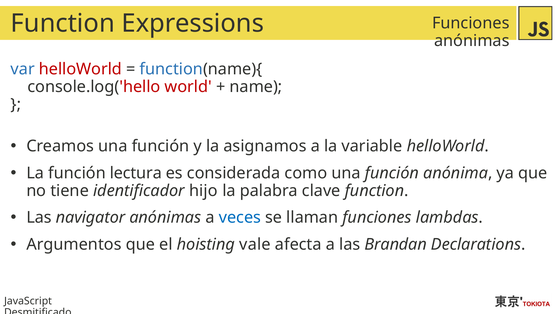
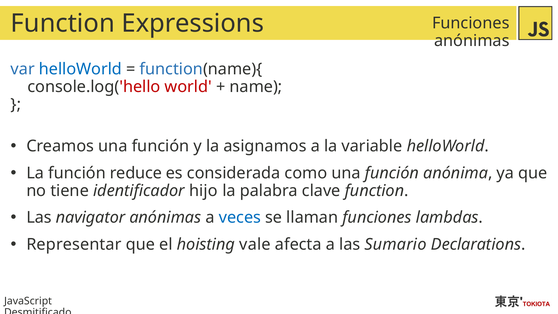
helloWorld colour: red -> blue (80, 69)
lectura: lectura -> reduce (136, 173)
Argumentos: Argumentos -> Representar (74, 244)
Brandan: Brandan -> Sumario (396, 244)
